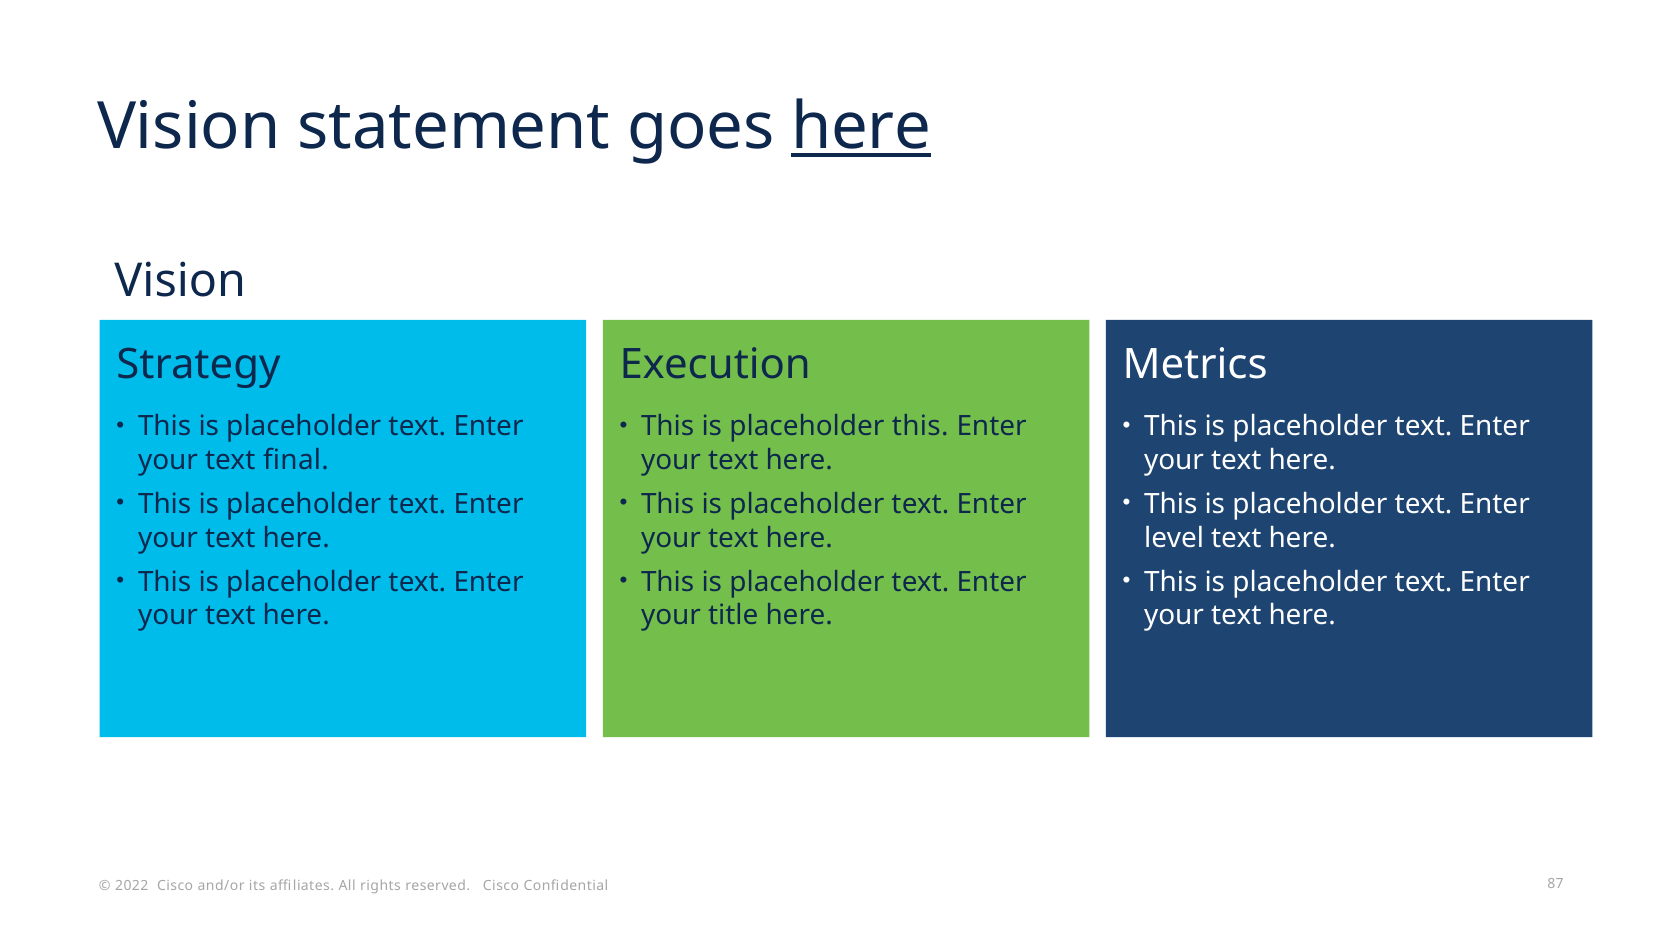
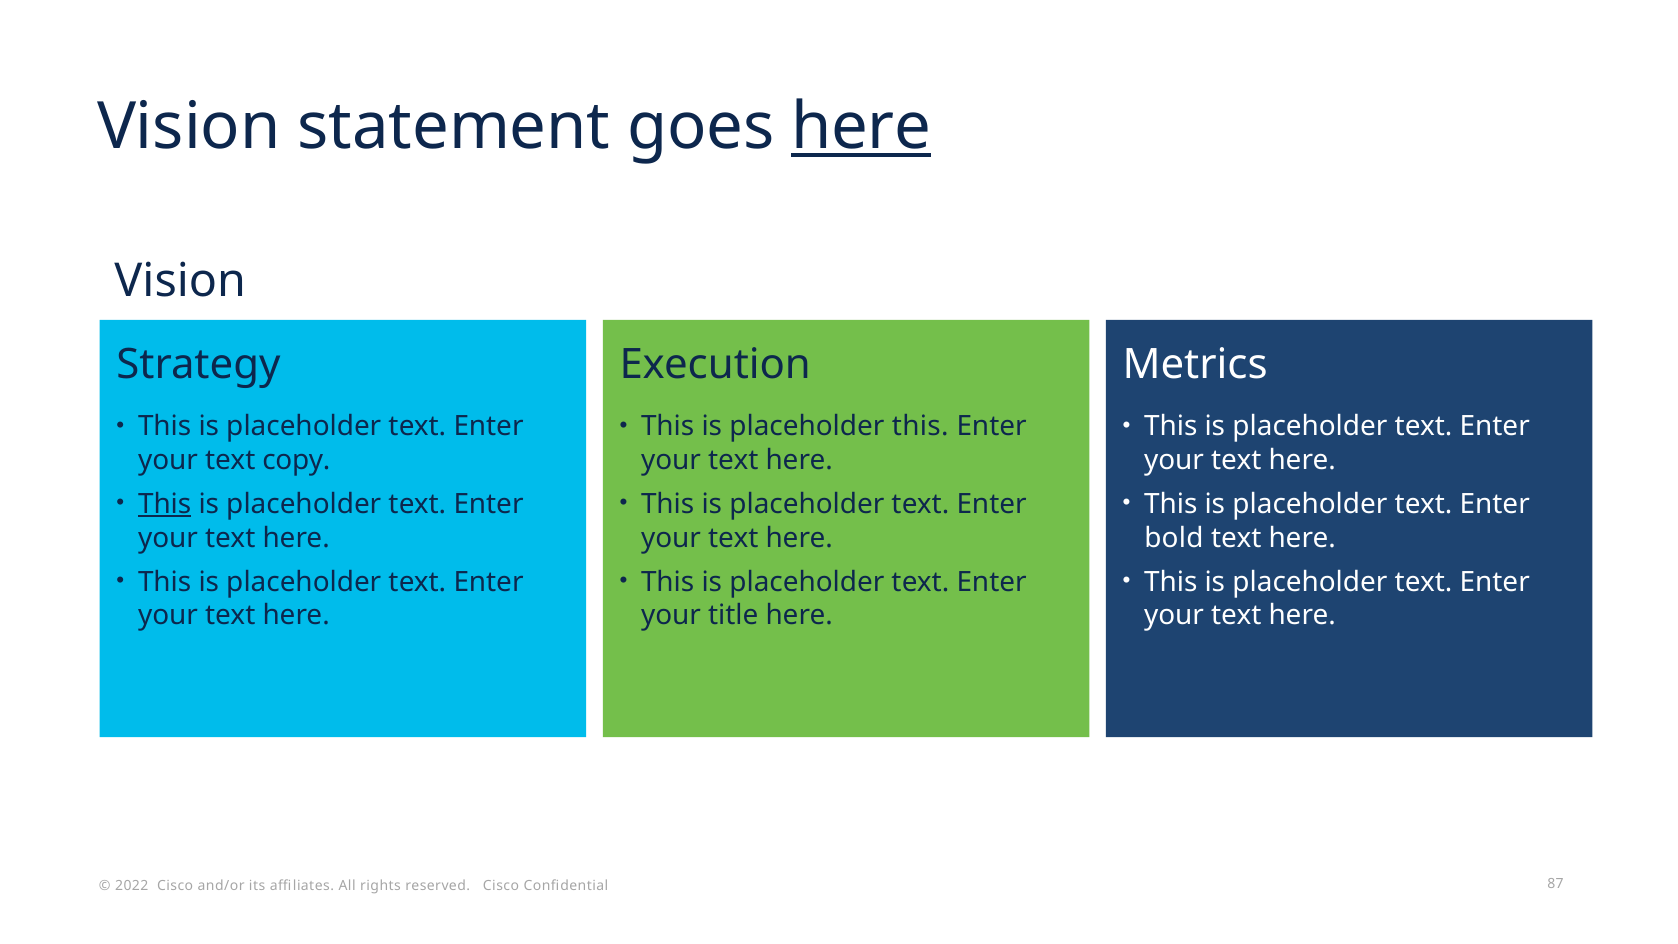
final: final -> copy (296, 460)
This underline: none -> present (165, 504)
level: level -> bold (1174, 538)
